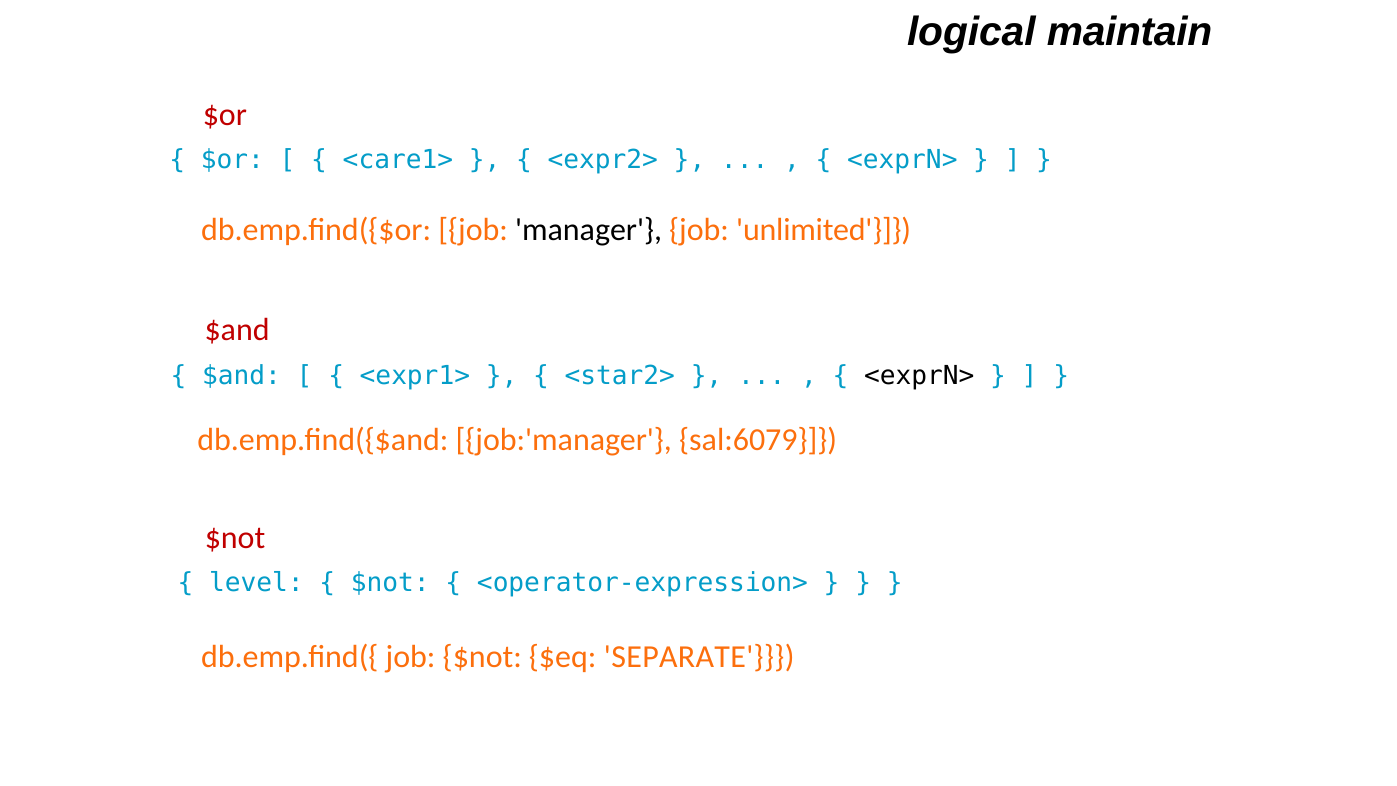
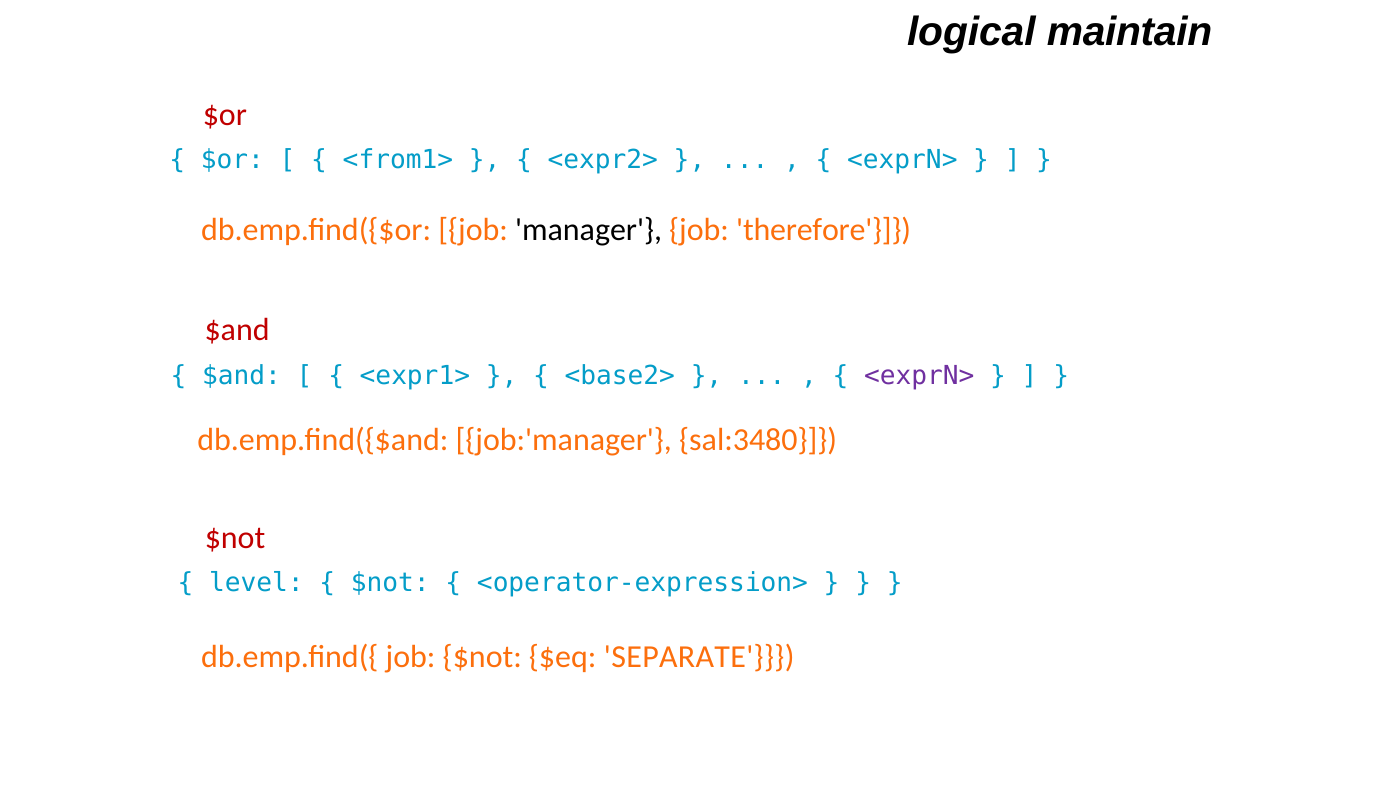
<care1>: <care1> -> <from1> (398, 160)
unlimited: unlimited -> therefore (824, 230)
<star2>: <star2> -> <base2> (620, 375)
<exprN> colour: black -> purple (919, 375)
sal:6079: sal:6079 -> sal:3480 (758, 440)
